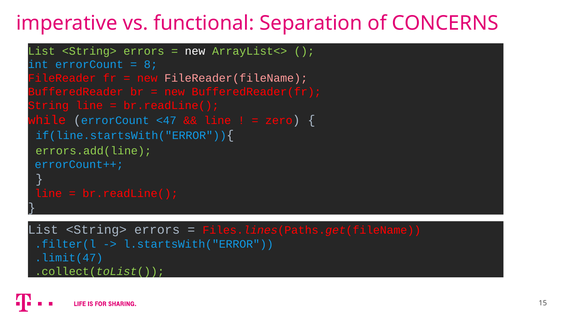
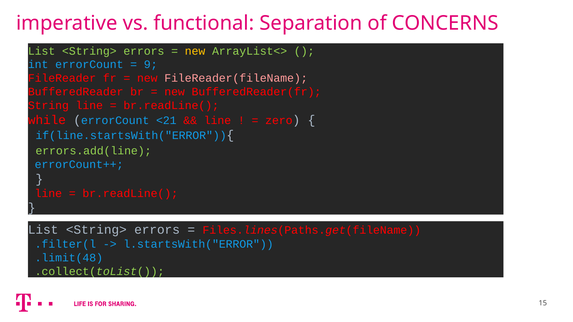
new colour: white -> yellow (195, 51)
8: 8 -> 9 (151, 65)
<47: <47 -> <21 (166, 120)
.limit(47: .limit(47 -> .limit(48 (69, 258)
